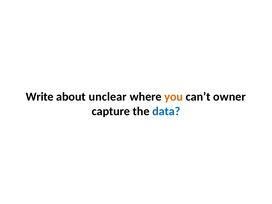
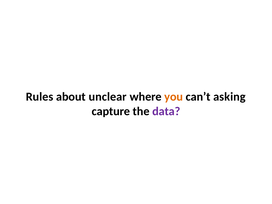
Write: Write -> Rules (40, 97)
owner: owner -> asking (229, 97)
data colour: blue -> purple (166, 111)
